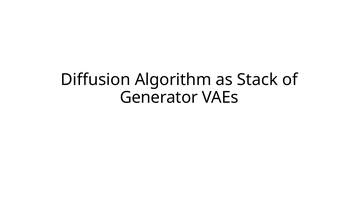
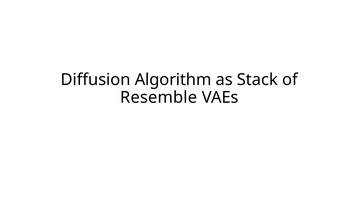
Generator: Generator -> Resemble (159, 98)
